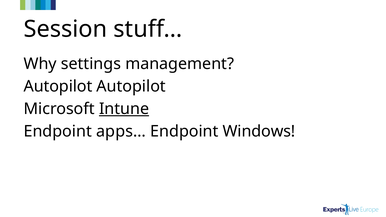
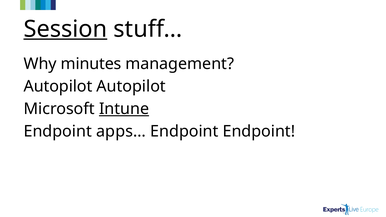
Session underline: none -> present (65, 29)
settings: settings -> minutes (91, 64)
Endpoint Windows: Windows -> Endpoint (259, 131)
